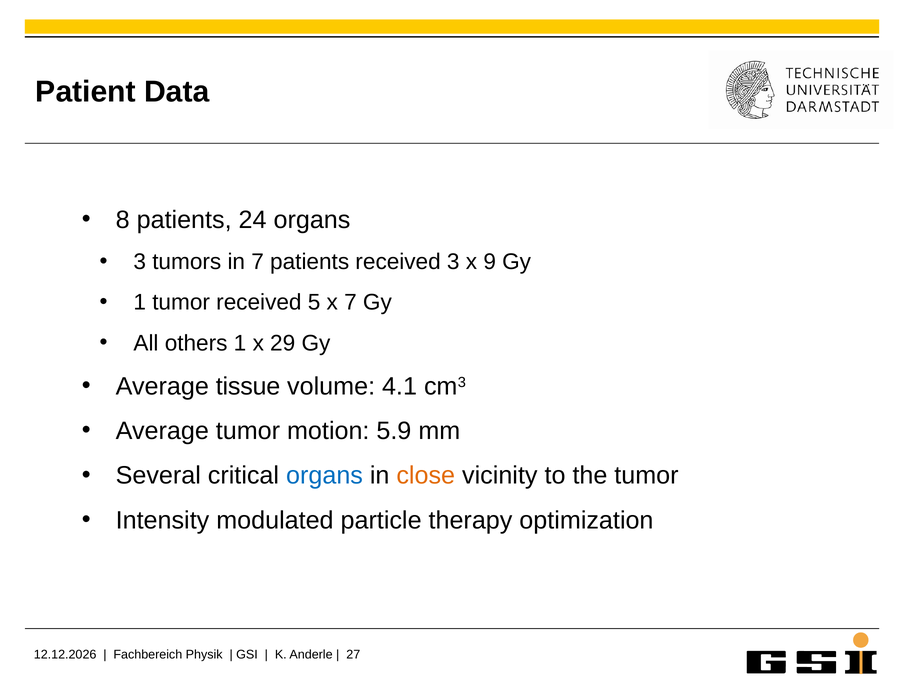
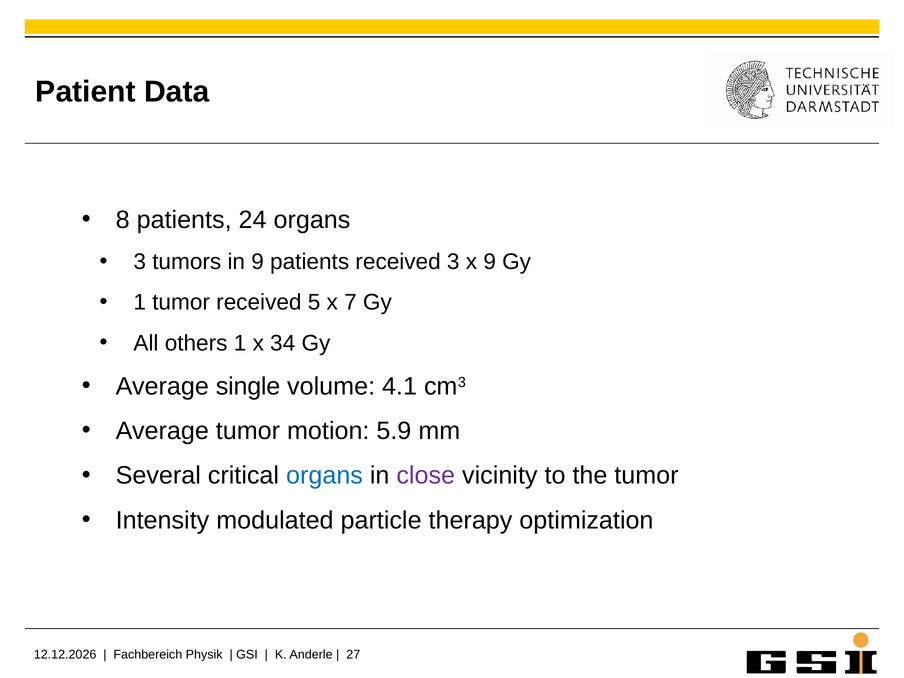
in 7: 7 -> 9 (258, 262)
29: 29 -> 34 (283, 343)
tissue: tissue -> single (248, 386)
close colour: orange -> purple (426, 476)
